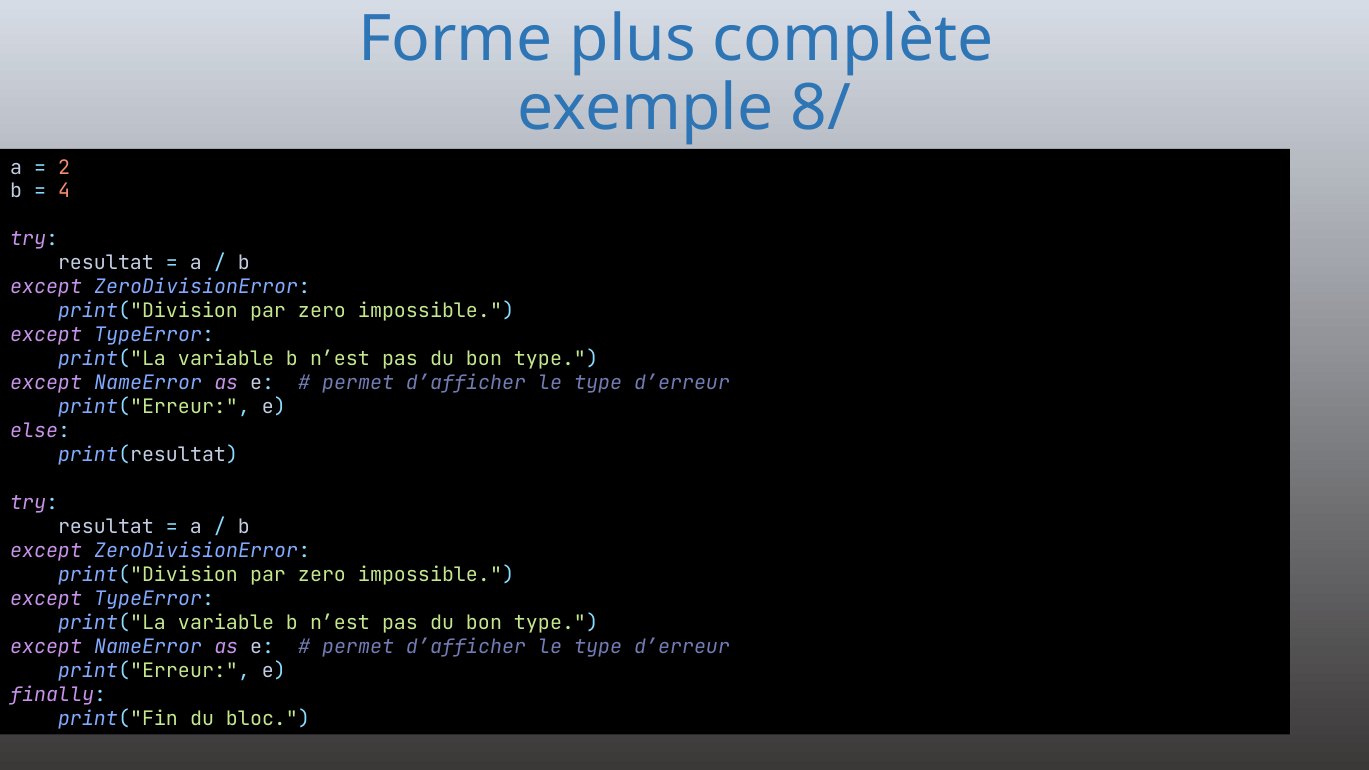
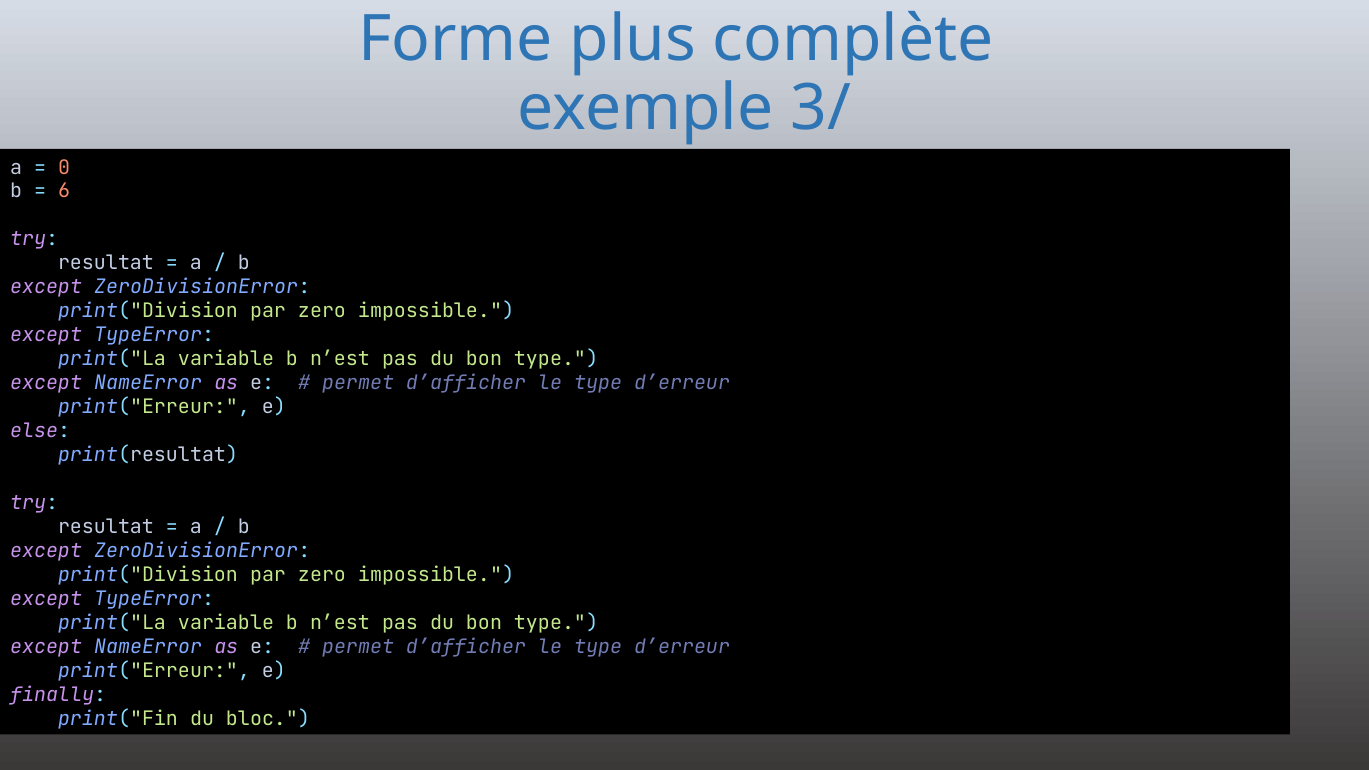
8/: 8/ -> 3/ (821, 109)
2: 2 -> 0 (64, 167)
4: 4 -> 6 (64, 191)
